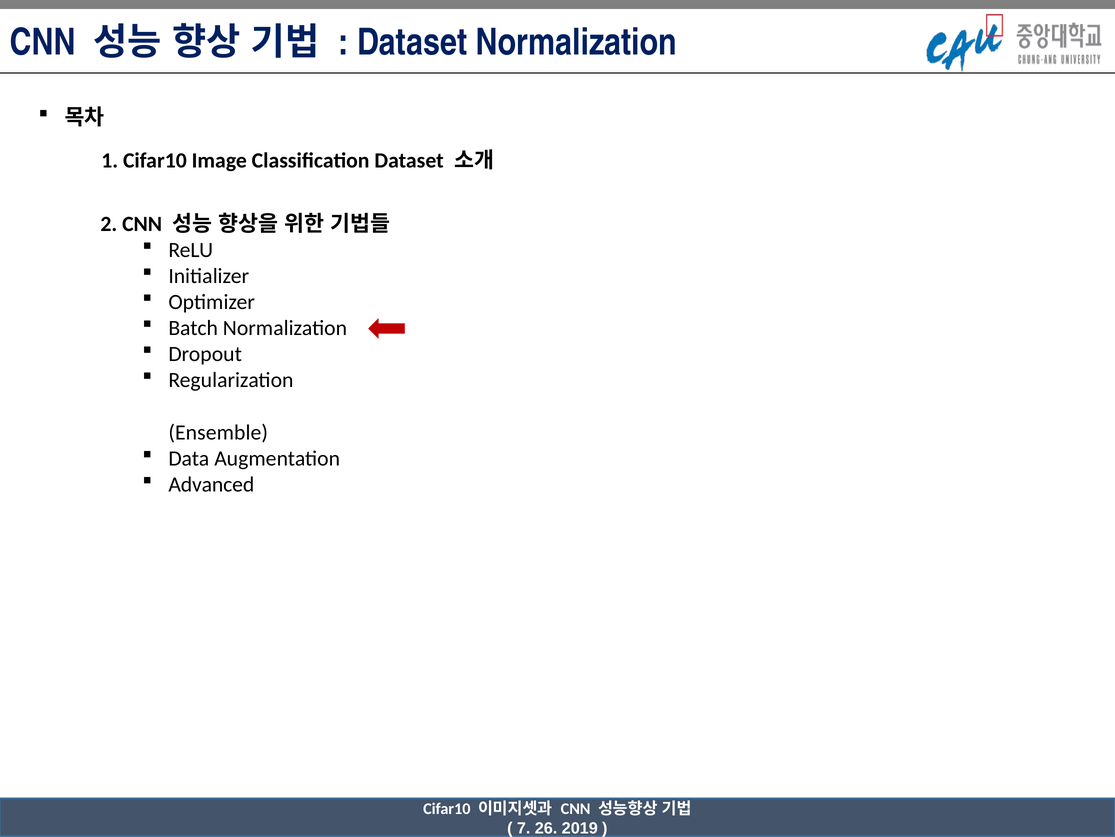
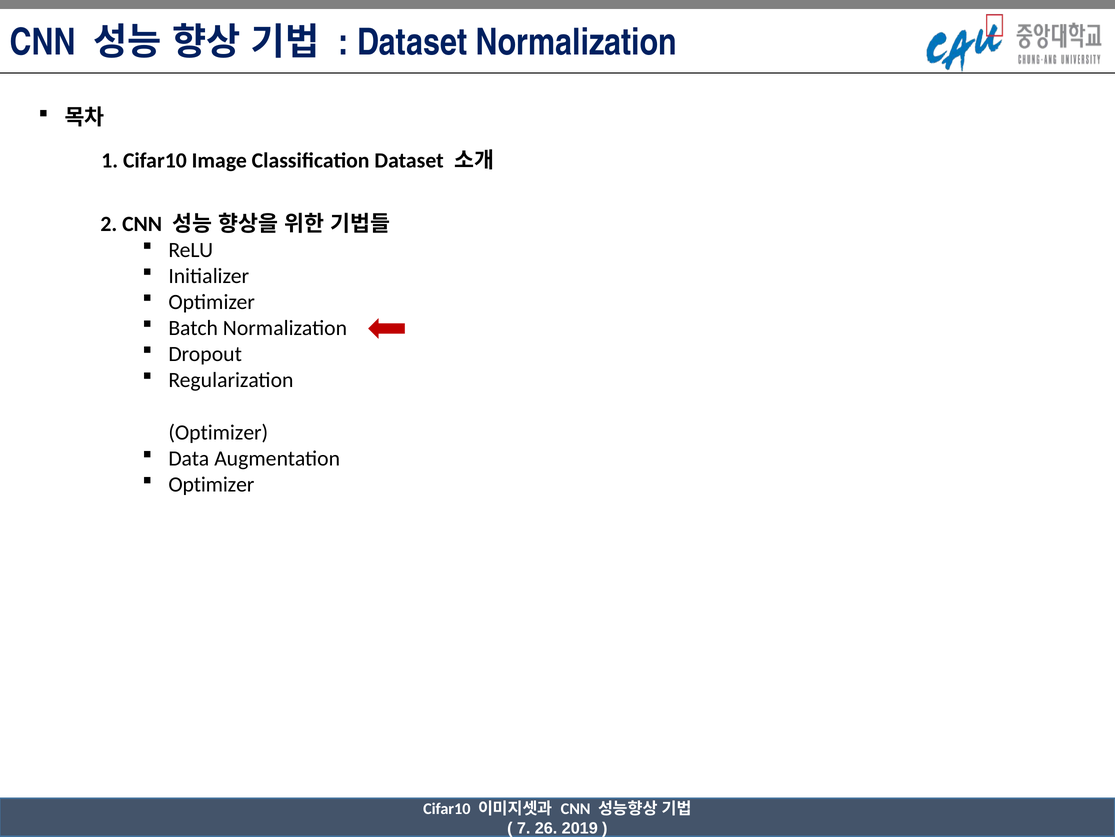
Ensemble: Ensemble -> Optimizer (218, 432)
Advanced: Advanced -> Optimizer (211, 484)
